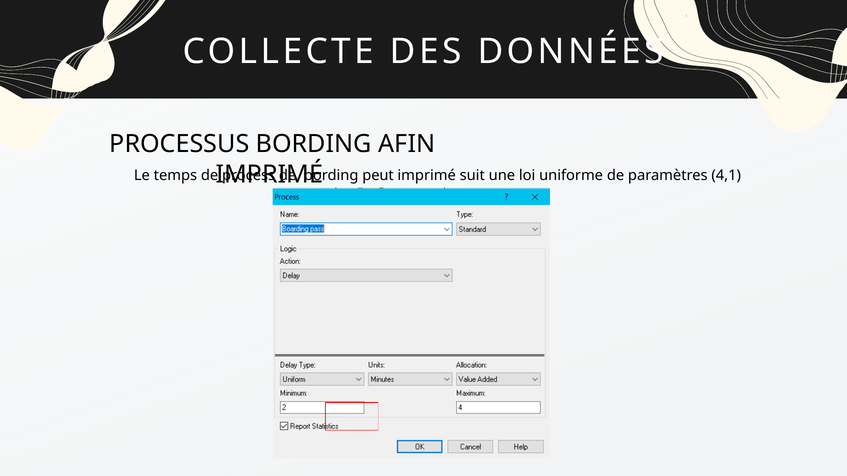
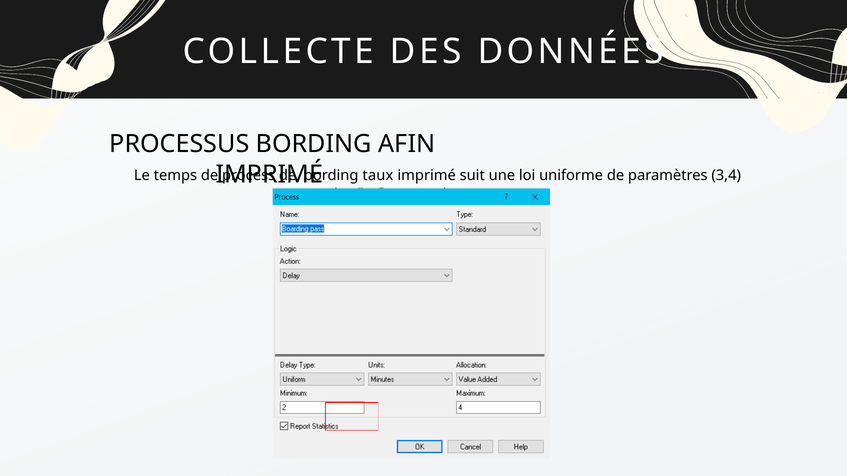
peut: peut -> taux (378, 176)
4,1: 4,1 -> 3,4 (726, 176)
